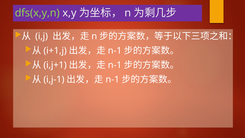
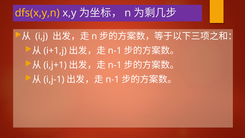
dfs(x,y,n colour: light green -> yellow (37, 13)
